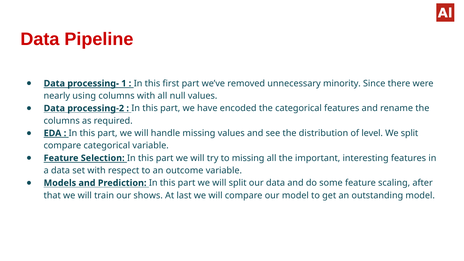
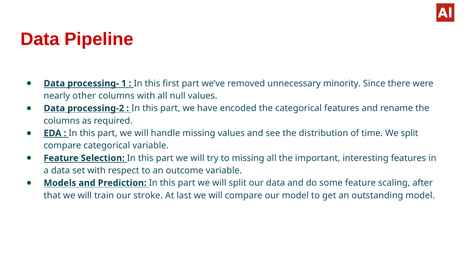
using: using -> other (84, 96)
level: level -> time (372, 133)
shows: shows -> stroke (148, 195)
